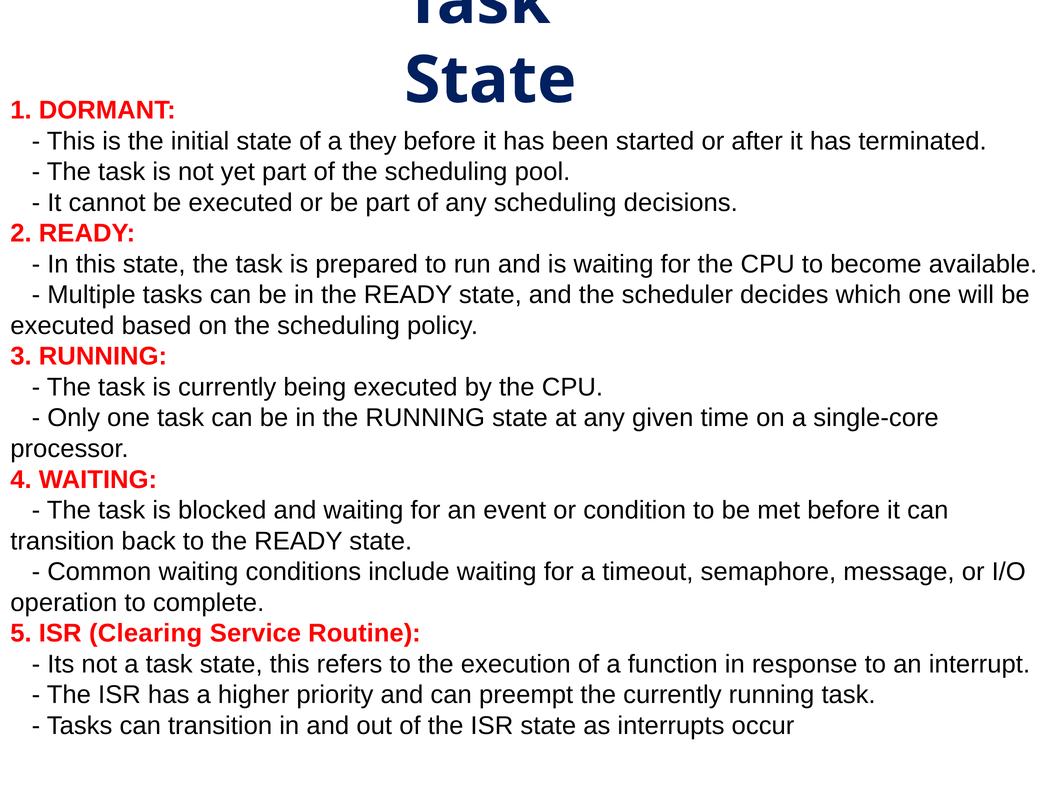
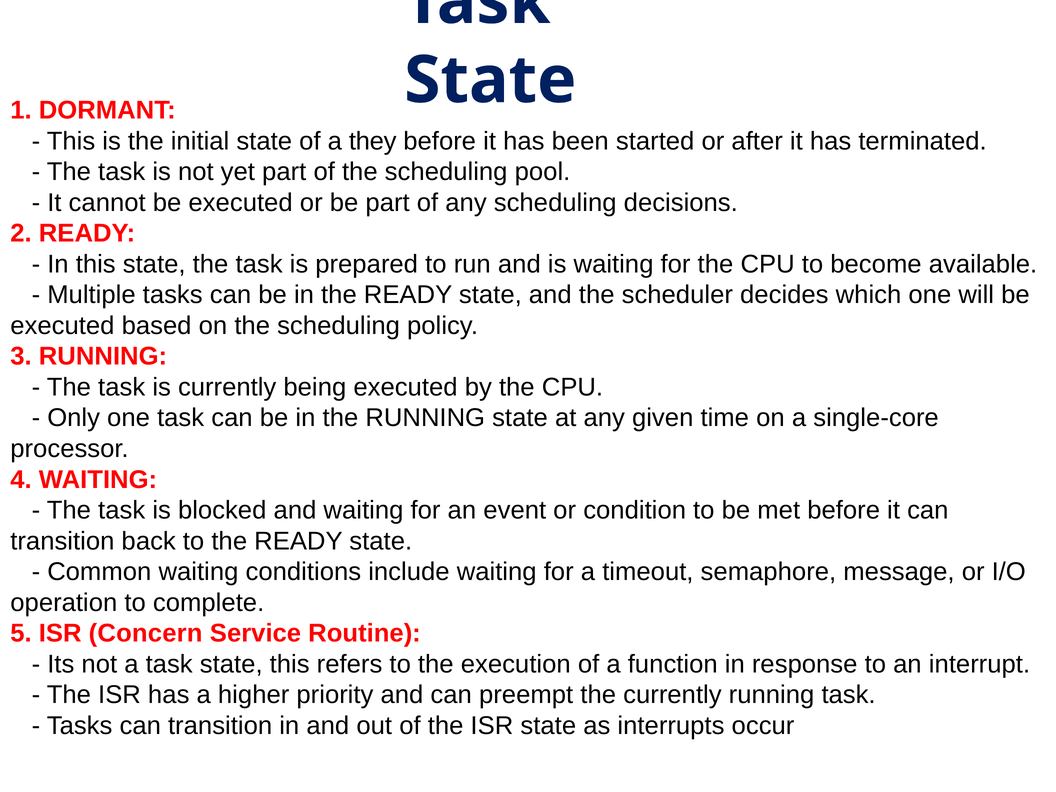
Clearing: Clearing -> Concern (146, 633)
